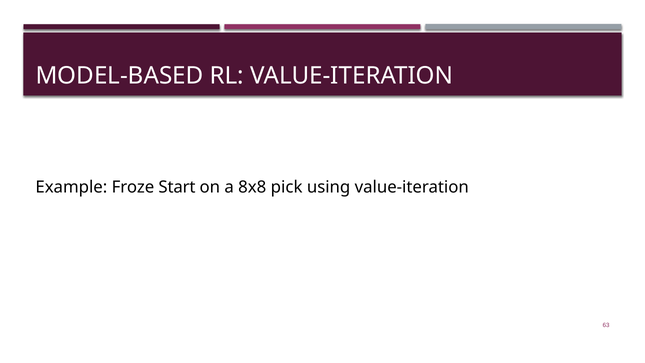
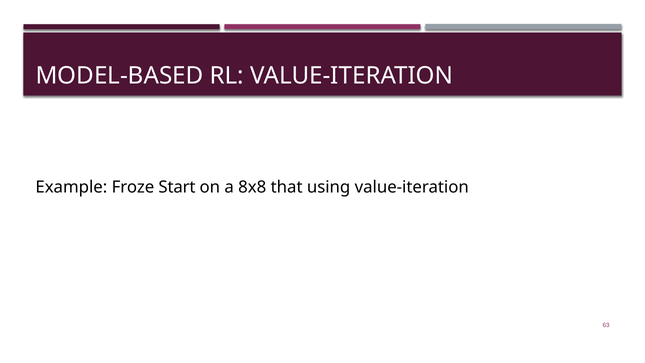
pick: pick -> that (287, 187)
